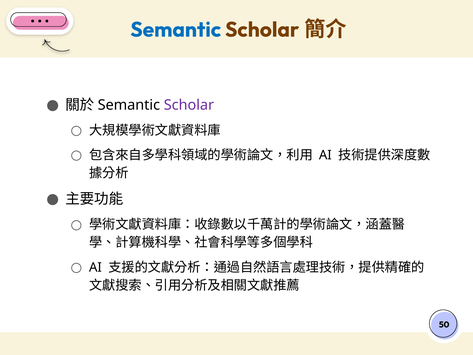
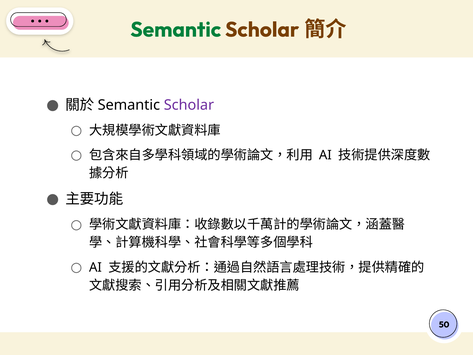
Semantic colour: blue -> green (176, 30)
